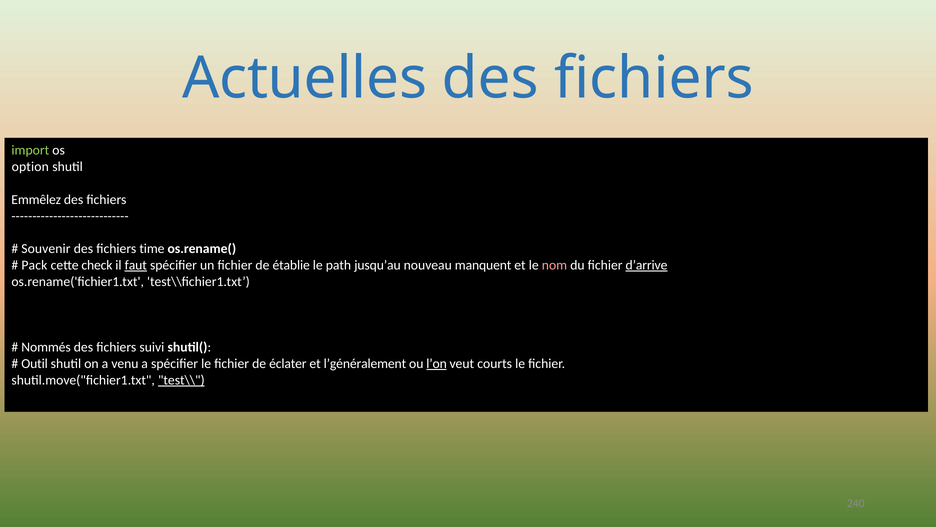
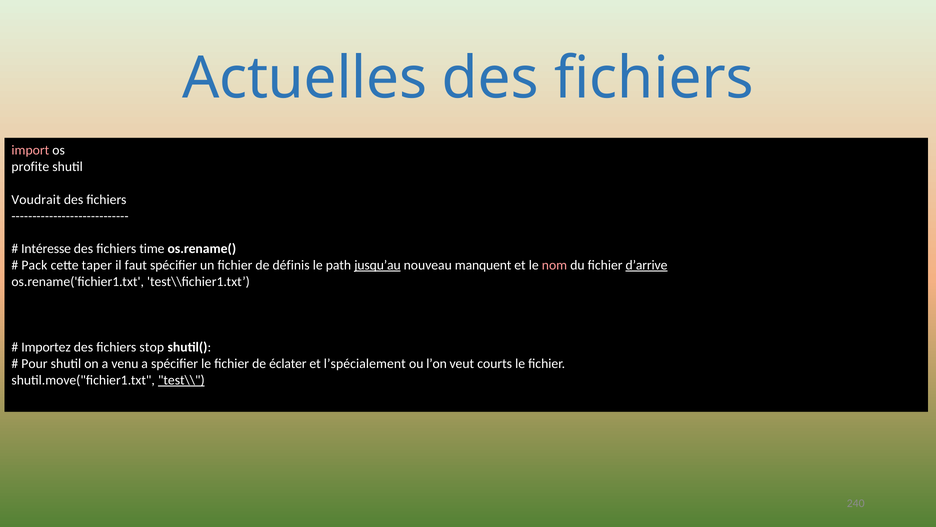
import colour: light green -> pink (30, 150)
option: option -> profite (30, 167)
Emmêlez: Emmêlez -> Voudrait (36, 199)
Souvenir: Souvenir -> Intéresse (46, 249)
check: check -> taper (97, 265)
faut underline: present -> none (136, 265)
établie: établie -> définis (291, 265)
jusqu’au underline: none -> present (377, 265)
Nommés: Nommés -> Importez (46, 347)
suivi: suivi -> stop (152, 347)
Outil: Outil -> Pour (34, 363)
l’généralement: l’généralement -> l’spécialement (365, 363)
l’on underline: present -> none (437, 363)
